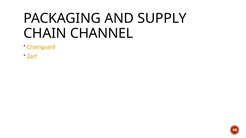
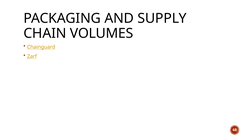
CHANNEL: CHANNEL -> VOLUMES (102, 33)
